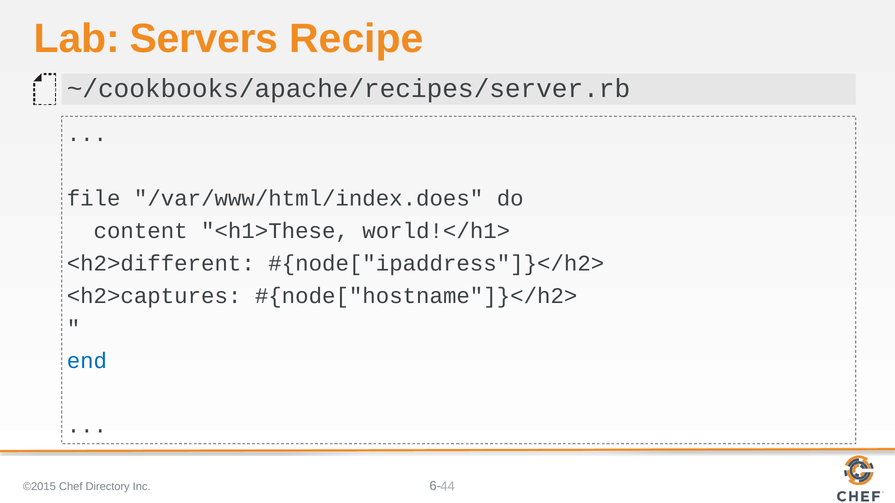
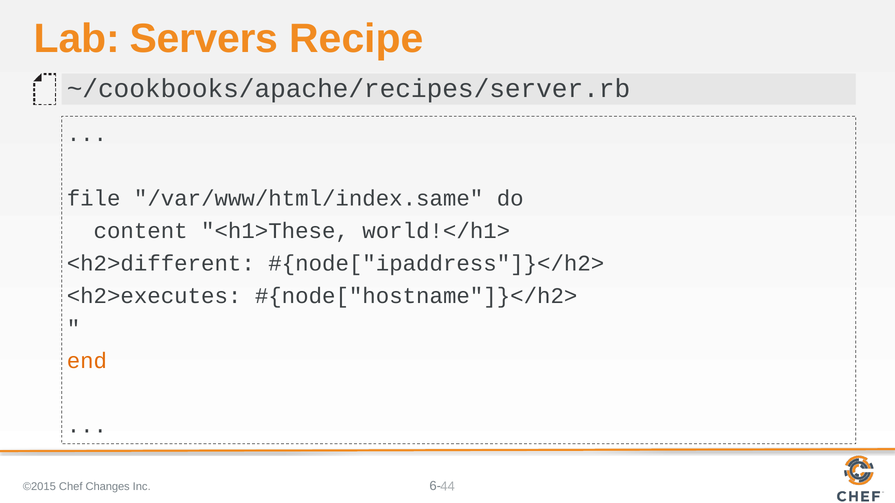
/var/www/html/index.does: /var/www/html/index.does -> /var/www/html/index.same (309, 199)
<h2>captures: <h2>captures -> <h2>executes (154, 296)
end colour: blue -> orange (87, 361)
Directory: Directory -> Changes (108, 487)
